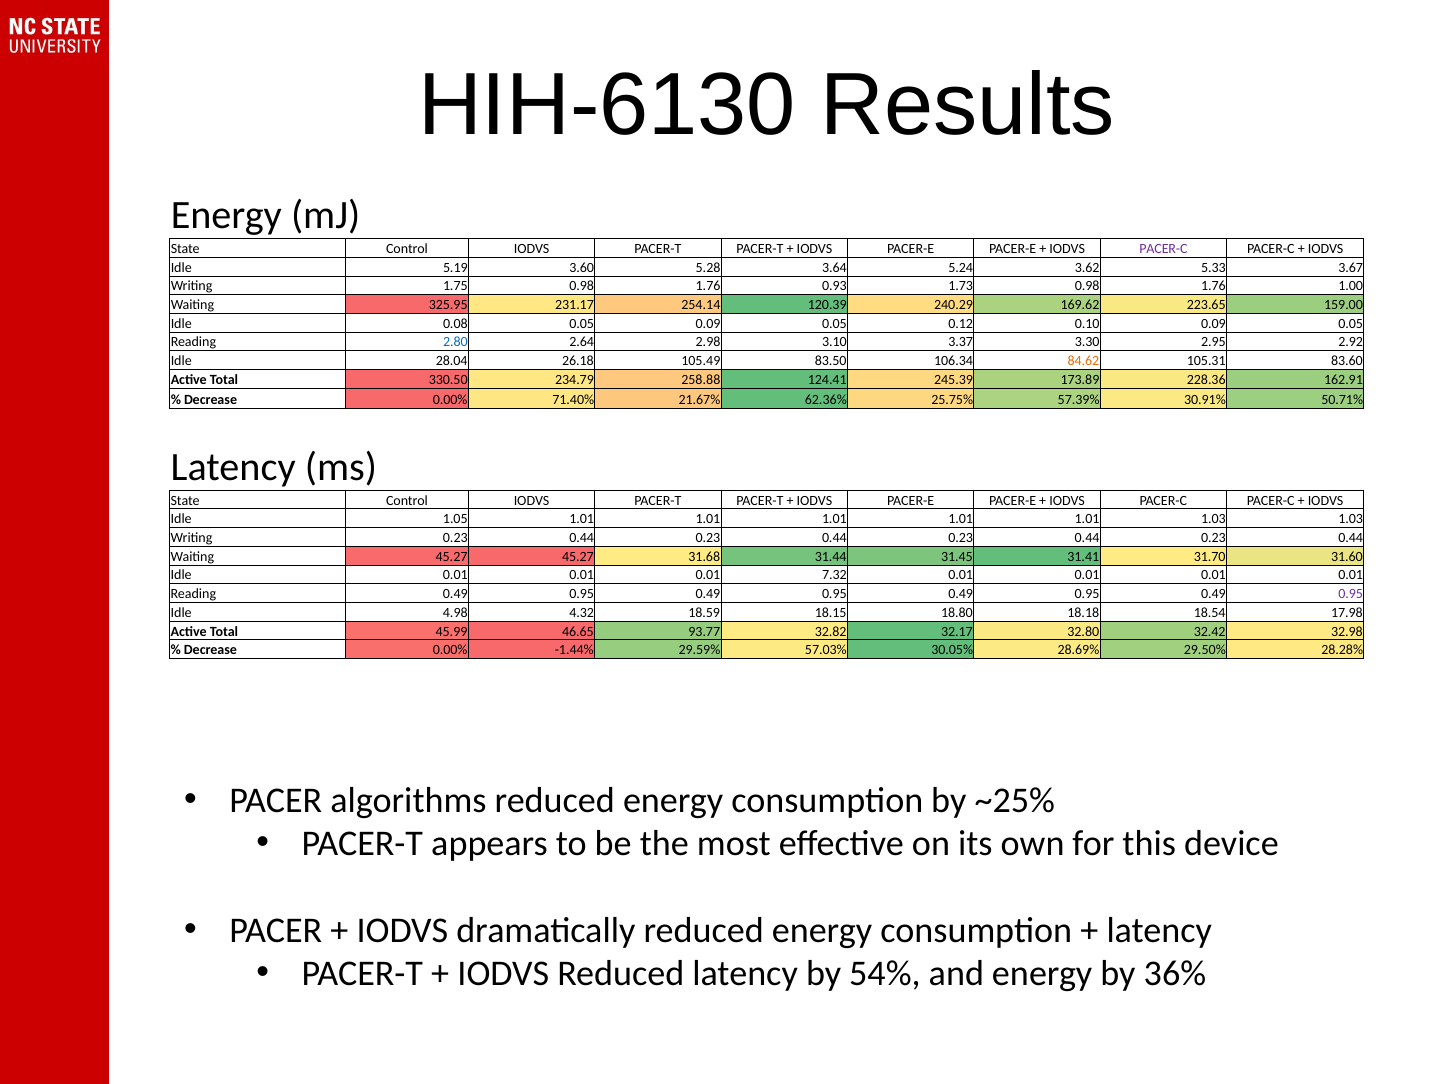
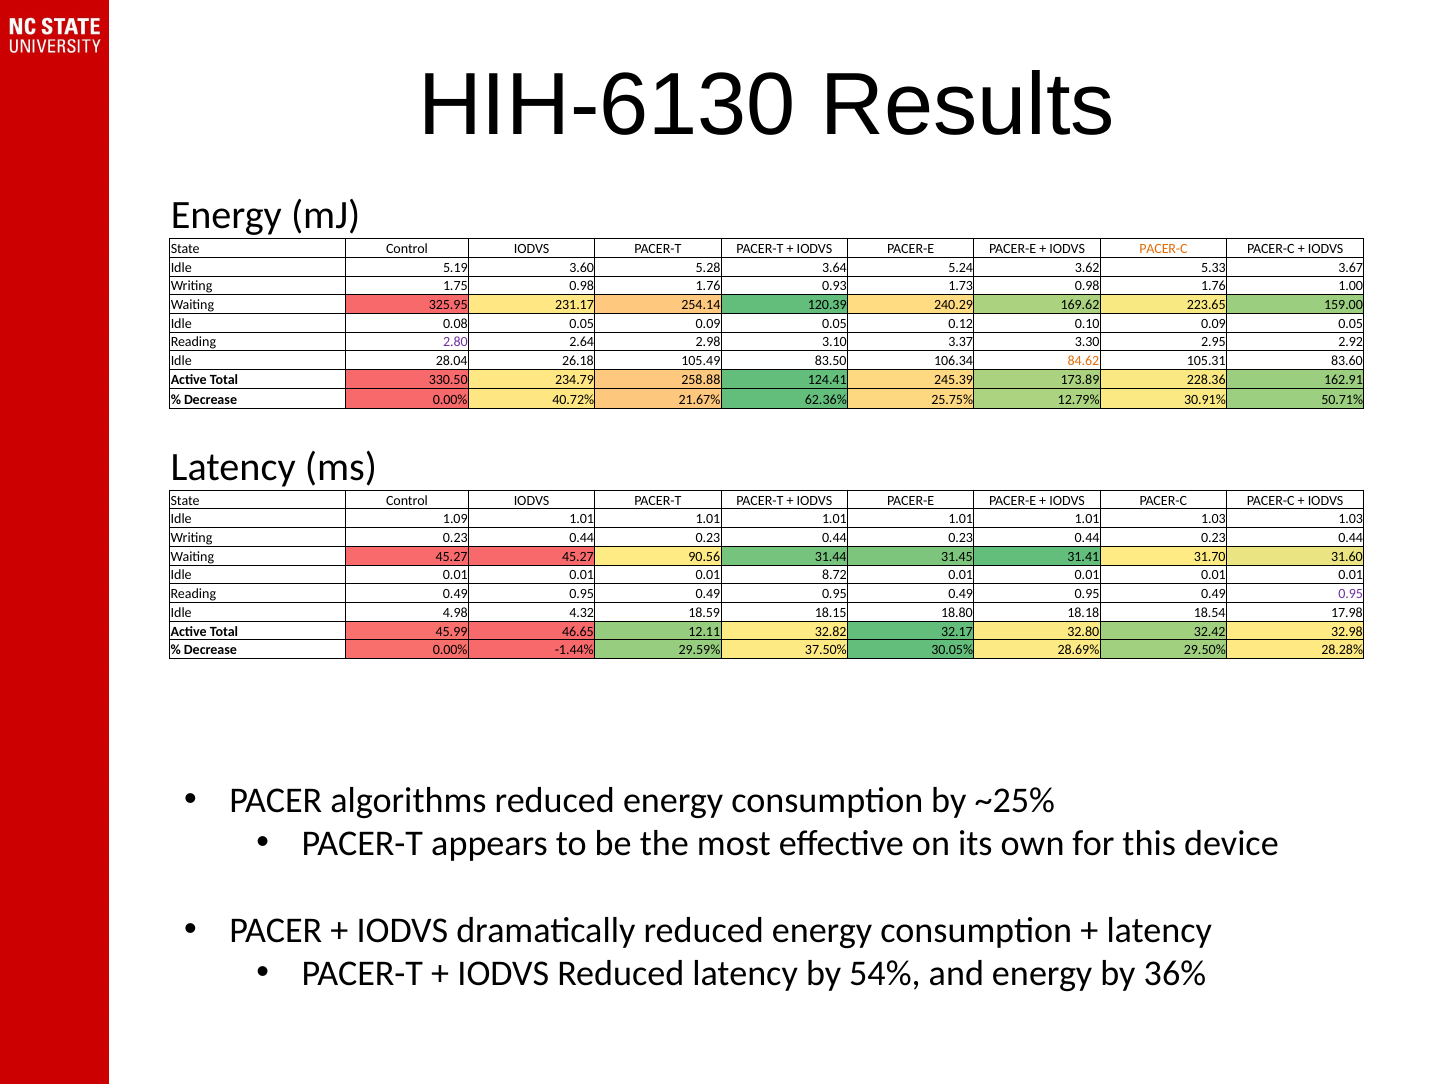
PACER-C colour: purple -> orange (1163, 249)
2.80 colour: blue -> purple (455, 342)
71.40%: 71.40% -> 40.72% (573, 399)
57.39%: 57.39% -> 12.79% (1079, 399)
1.05: 1.05 -> 1.09 (455, 519)
31.68: 31.68 -> 90.56 (704, 556)
7.32: 7.32 -> 8.72 (834, 575)
93.77: 93.77 -> 12.11 (704, 631)
57.03%: 57.03% -> 37.50% (826, 650)
